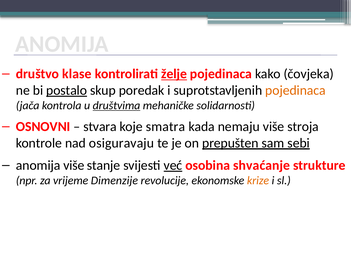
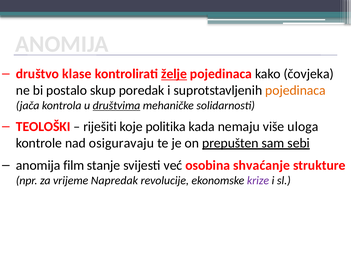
postalo underline: present -> none (67, 90)
OSNOVNI: OSNOVNI -> TEOLOŠKI (43, 126)
stvara: stvara -> riješiti (100, 126)
smatra: smatra -> politika (166, 126)
stroja: stroja -> uloga (303, 126)
anomija više: više -> film (74, 165)
već underline: present -> none (173, 165)
Dimenzije: Dimenzije -> Napredak (114, 180)
krize colour: orange -> purple (258, 180)
